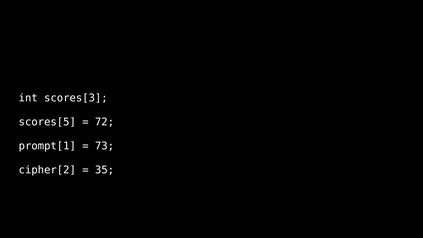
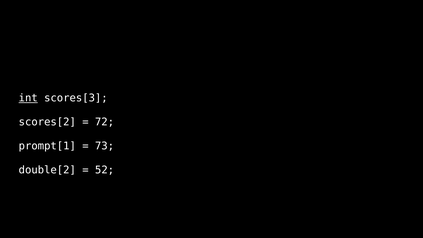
int underline: none -> present (28, 98)
scores[5: scores[5 -> scores[2 (47, 122)
cipher[2: cipher[2 -> double[2 (47, 170)
35: 35 -> 52 (105, 170)
